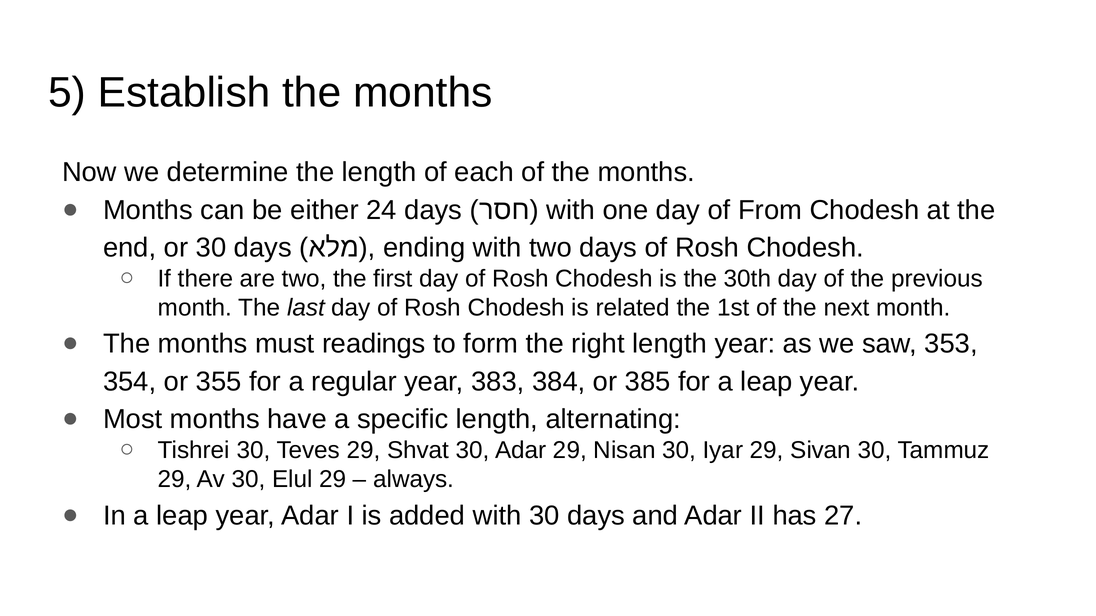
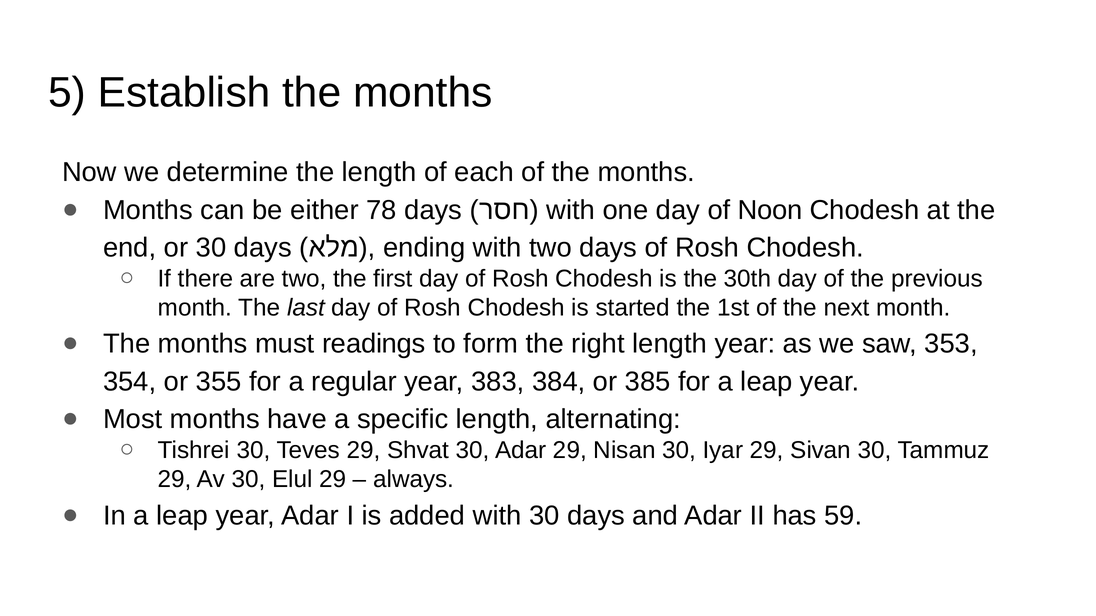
24: 24 -> 78 (381, 210)
From: From -> Noon (770, 210)
related: related -> started (633, 308)
27: 27 -> 59 (843, 516)
